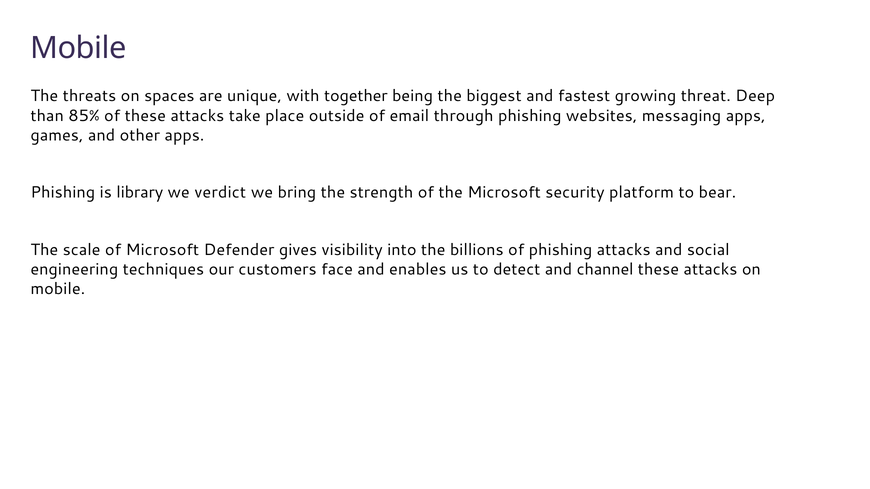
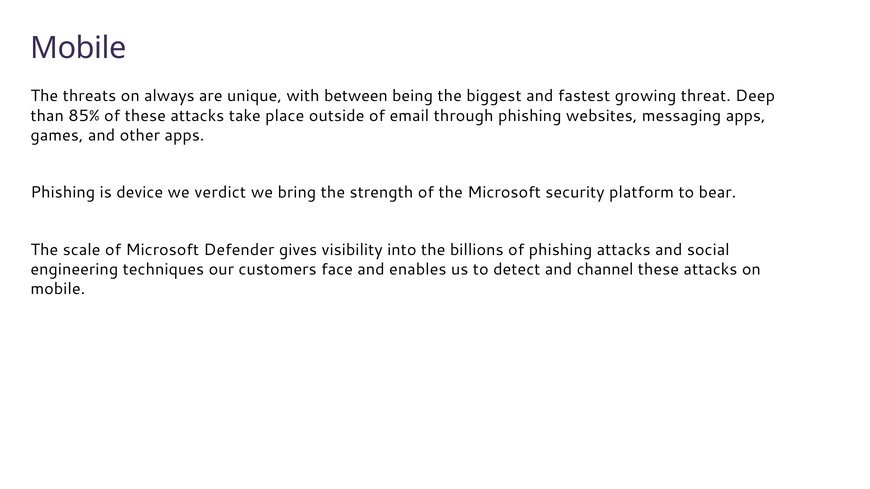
spaces: spaces -> always (169, 96)
together: together -> between (356, 96)
library: library -> device (140, 193)
